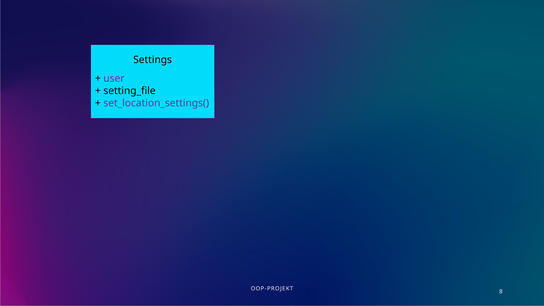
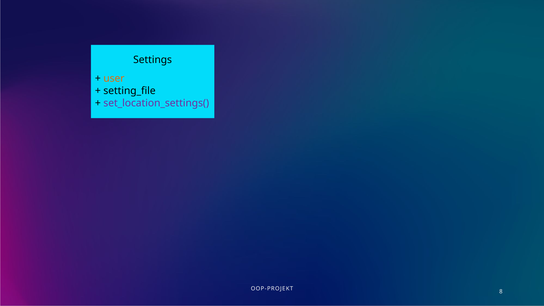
user colour: purple -> orange (114, 79)
